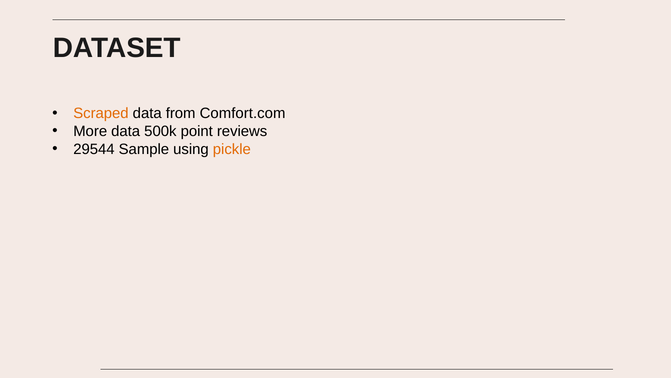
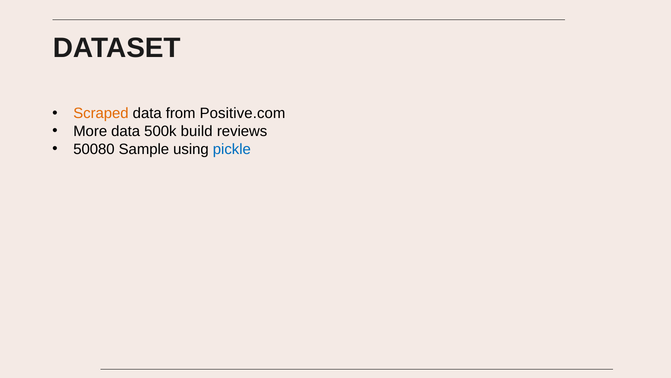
Comfort.com: Comfort.com -> Positive.com (243, 113)
point: point -> build (197, 131)
29544: 29544 -> 50080 (94, 149)
pickle colour: orange -> blue (232, 149)
